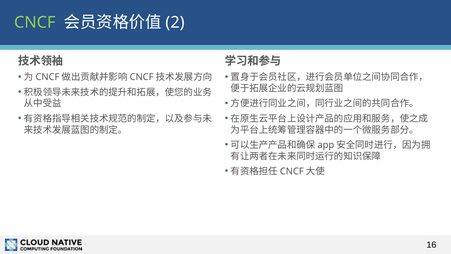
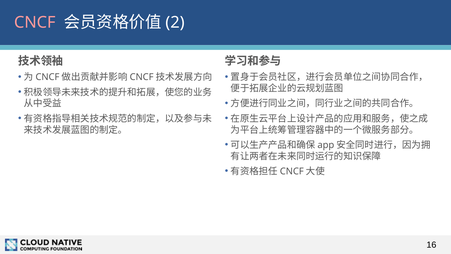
CNCF colour: light green -> pink (35, 23)
